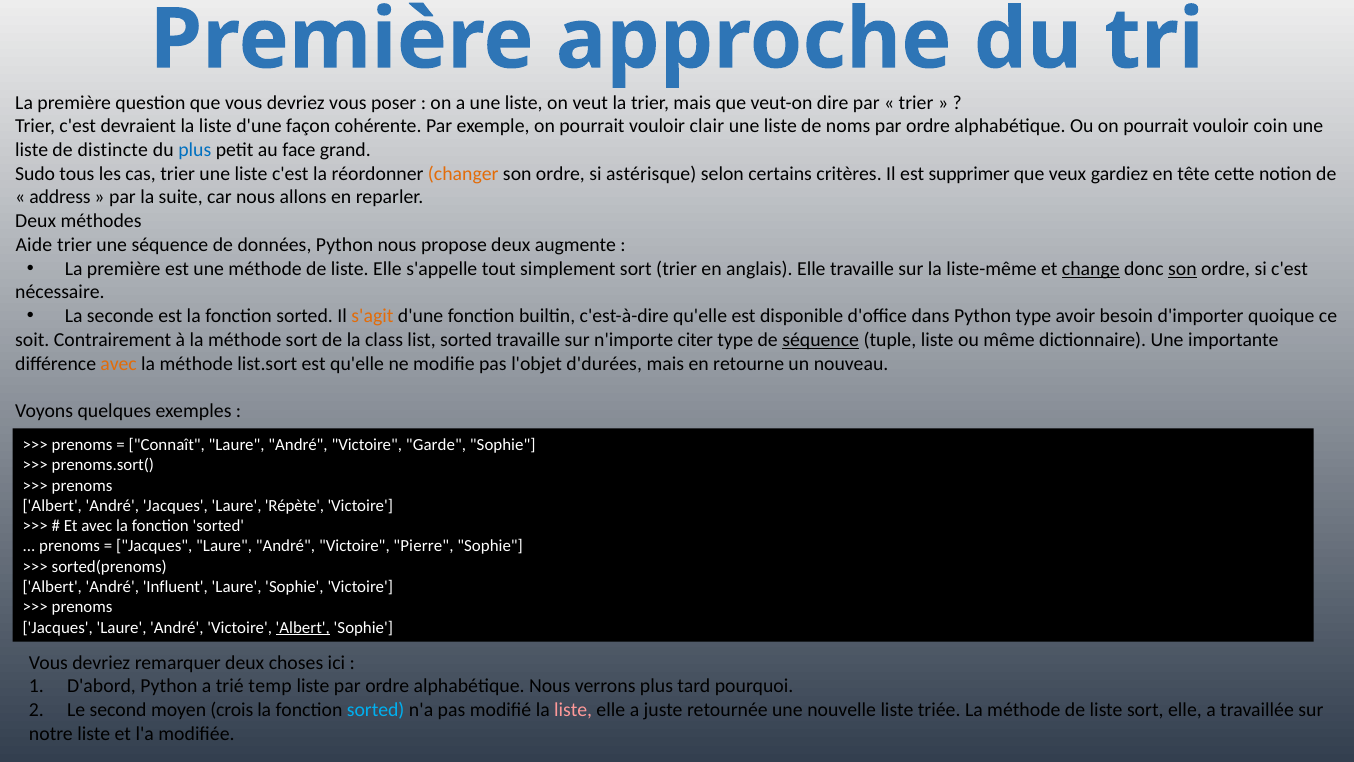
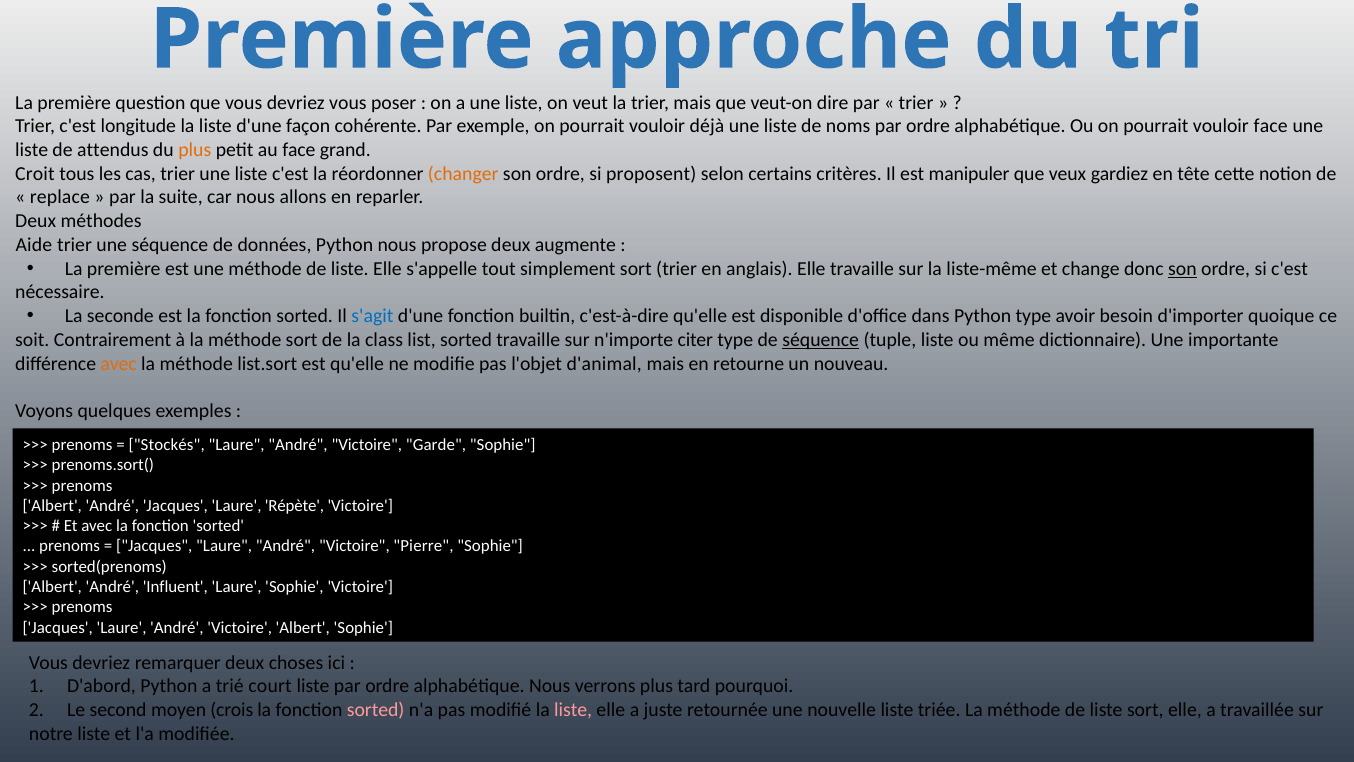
devraient: devraient -> longitude (138, 126)
clair: clair -> déjà (707, 126)
vouloir coin: coin -> face (1271, 126)
distincte: distincte -> attendus (113, 150)
plus colour: blue -> orange (195, 150)
Sudo: Sudo -> Croit (35, 174)
astérisque: astérisque -> proposent (651, 174)
supprimer: supprimer -> manipuler (969, 174)
address: address -> replace (60, 197)
change underline: present -> none (1091, 268)
s'agit colour: orange -> blue (372, 316)
d'durées: d'durées -> d'animal (604, 363)
Connaît: Connaît -> Stockés (167, 445)
Albert underline: present -> none (303, 627)
temp: temp -> court (270, 686)
sorted colour: light blue -> pink (376, 710)
